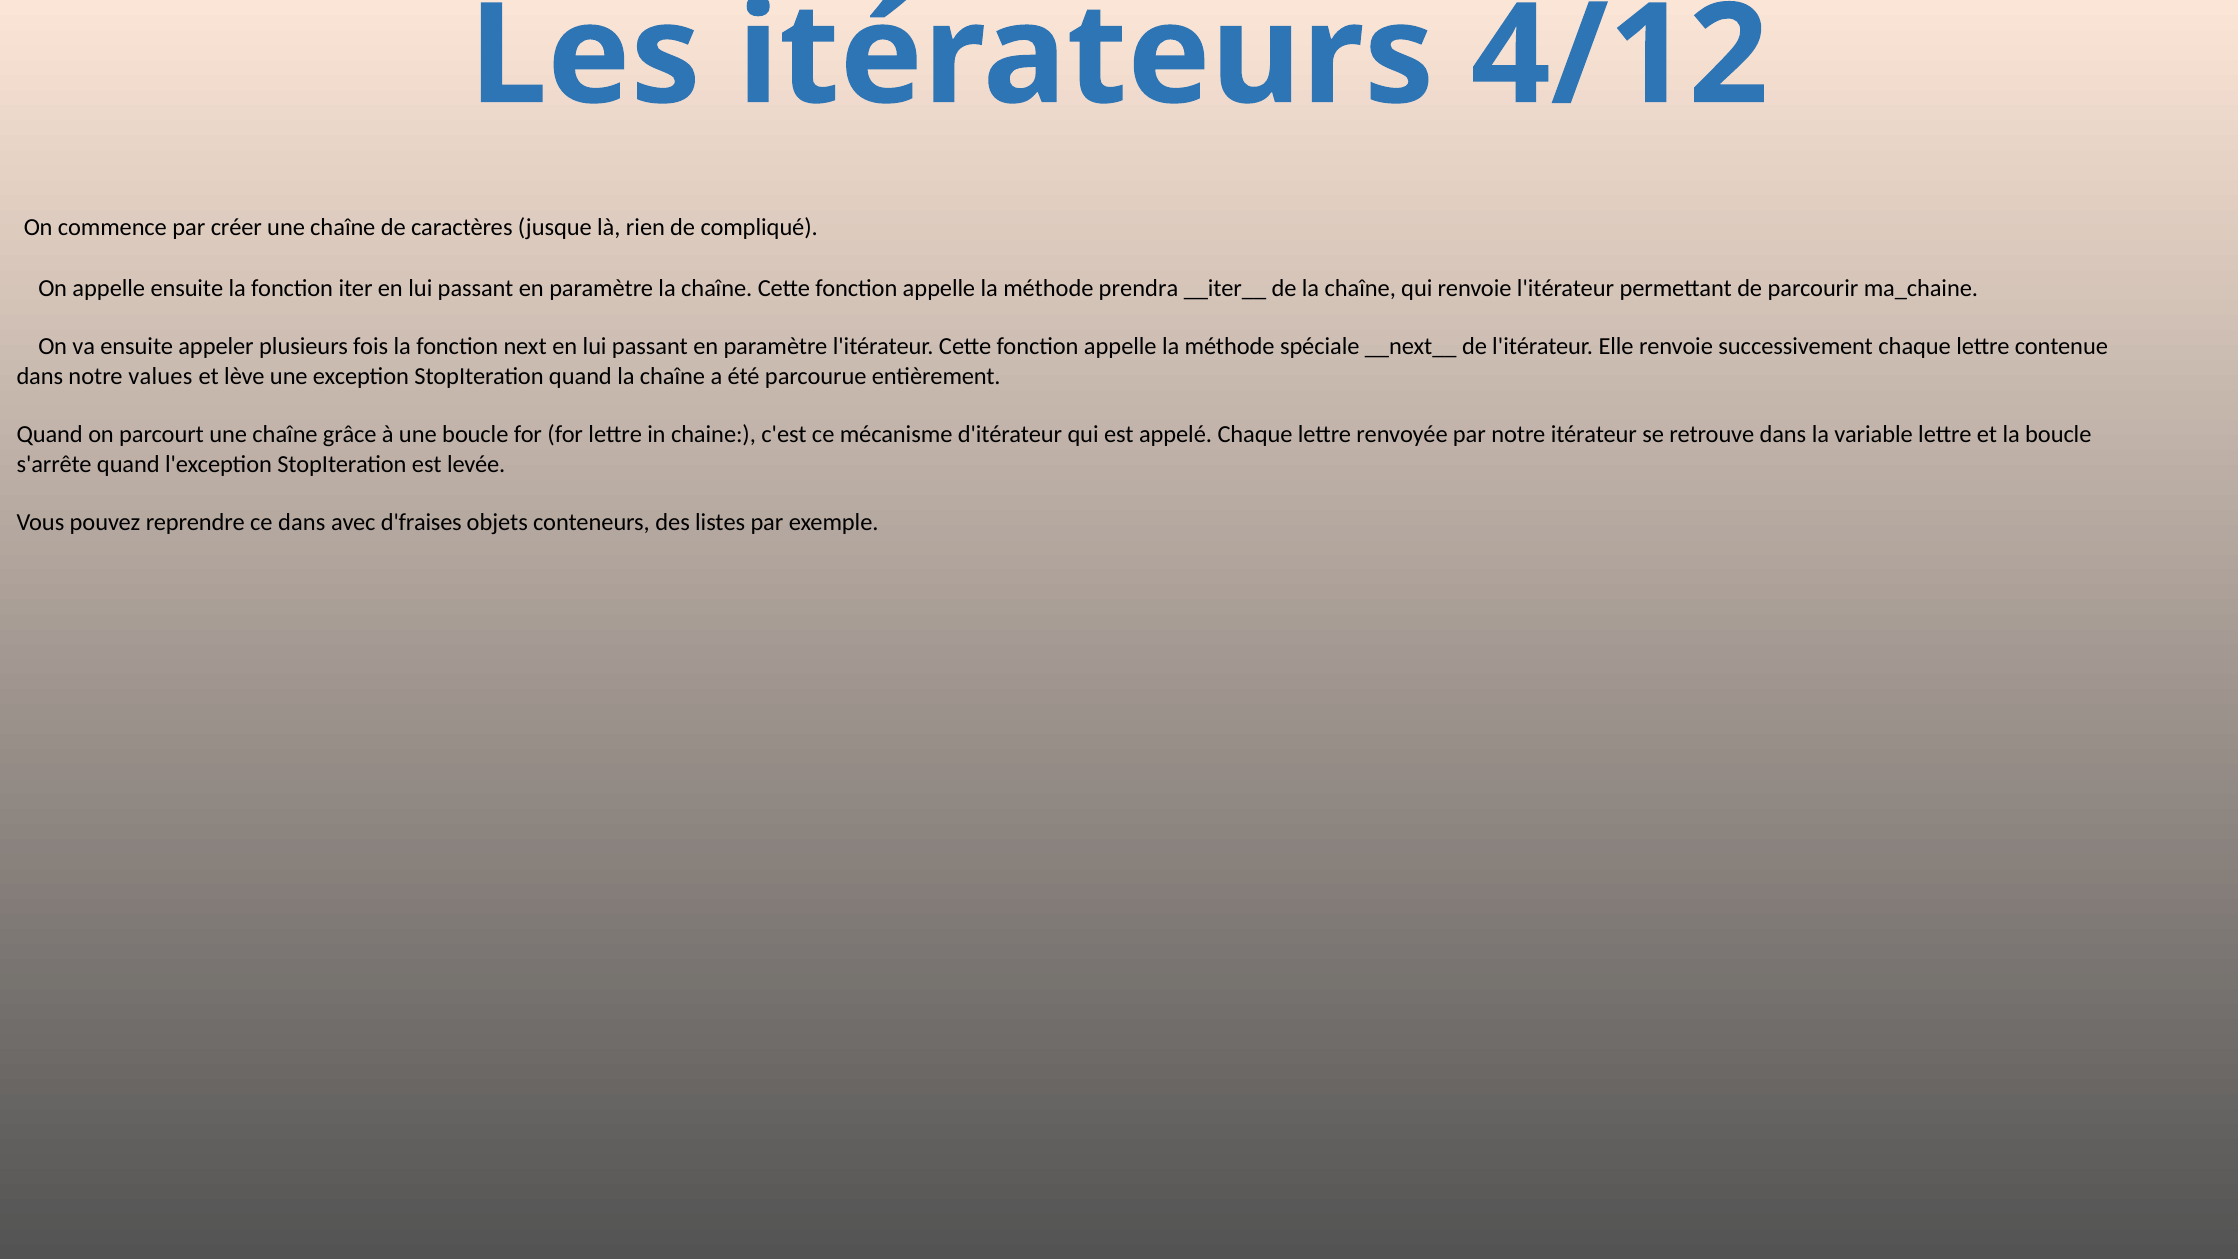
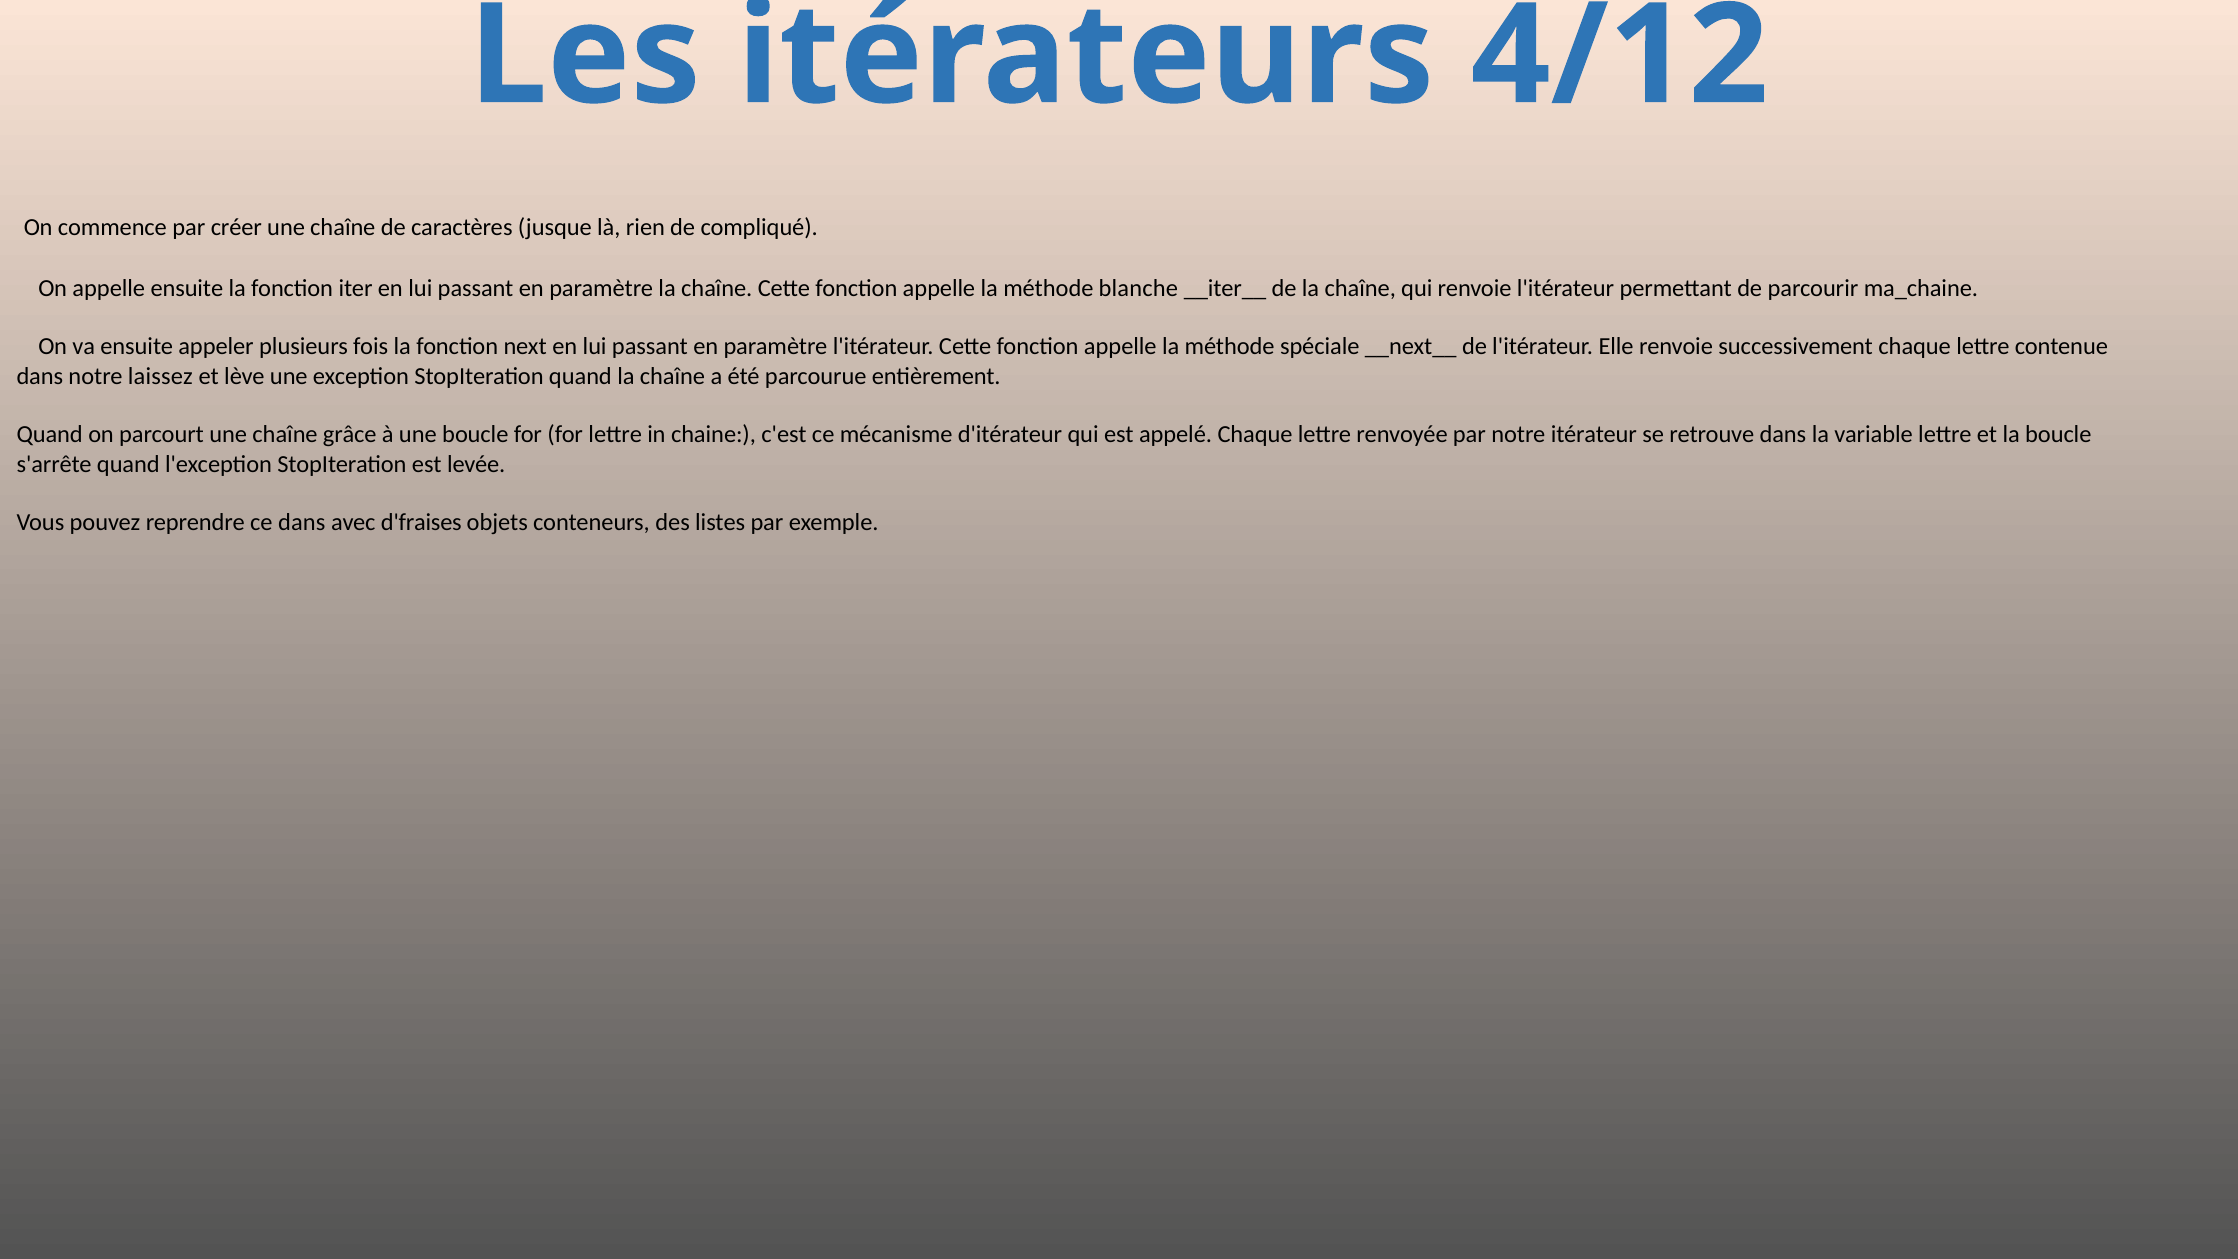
prendra: prendra -> blanche (1138, 288)
values: values -> laissez (160, 376)
